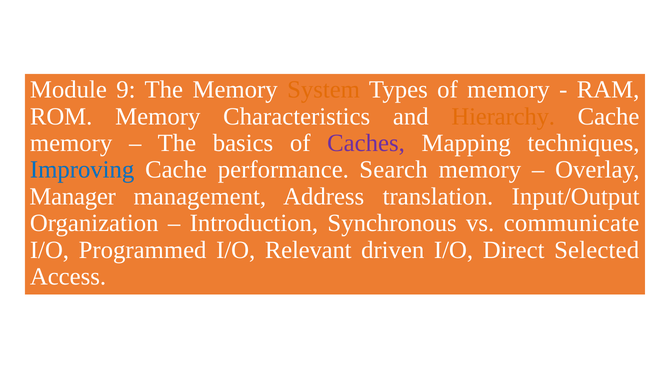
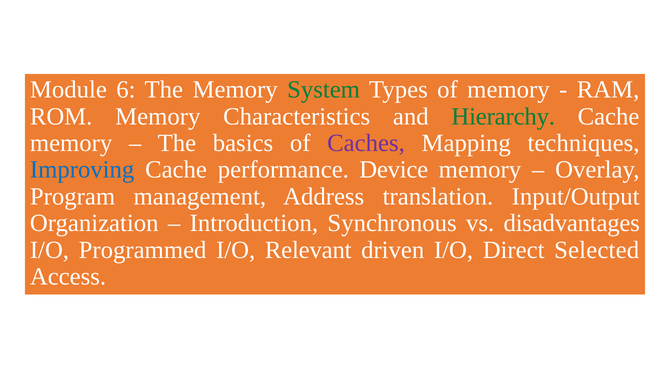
9: 9 -> 6 (126, 90)
System colour: orange -> green (324, 90)
Hierarchy colour: orange -> green (503, 116)
Search: Search -> Device (394, 170)
Manager: Manager -> Program (73, 197)
communicate: communicate -> disadvantages (572, 223)
